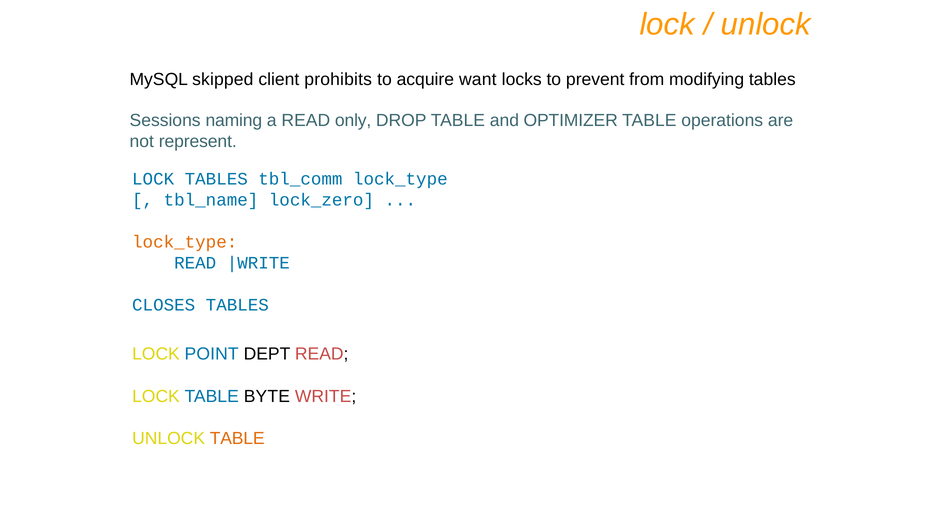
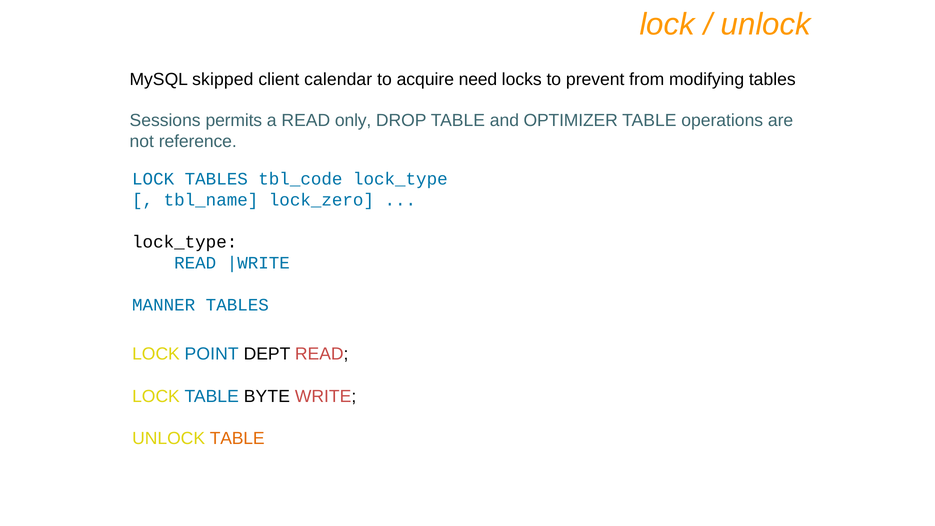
prohibits: prohibits -> calendar (338, 79)
want: want -> need (478, 79)
naming: naming -> permits (234, 120)
represent: represent -> reference (198, 141)
tbl_comm: tbl_comm -> tbl_code (300, 179)
lock_type colour: orange -> black (185, 242)
CLOSES: CLOSES -> MANNER (164, 305)
